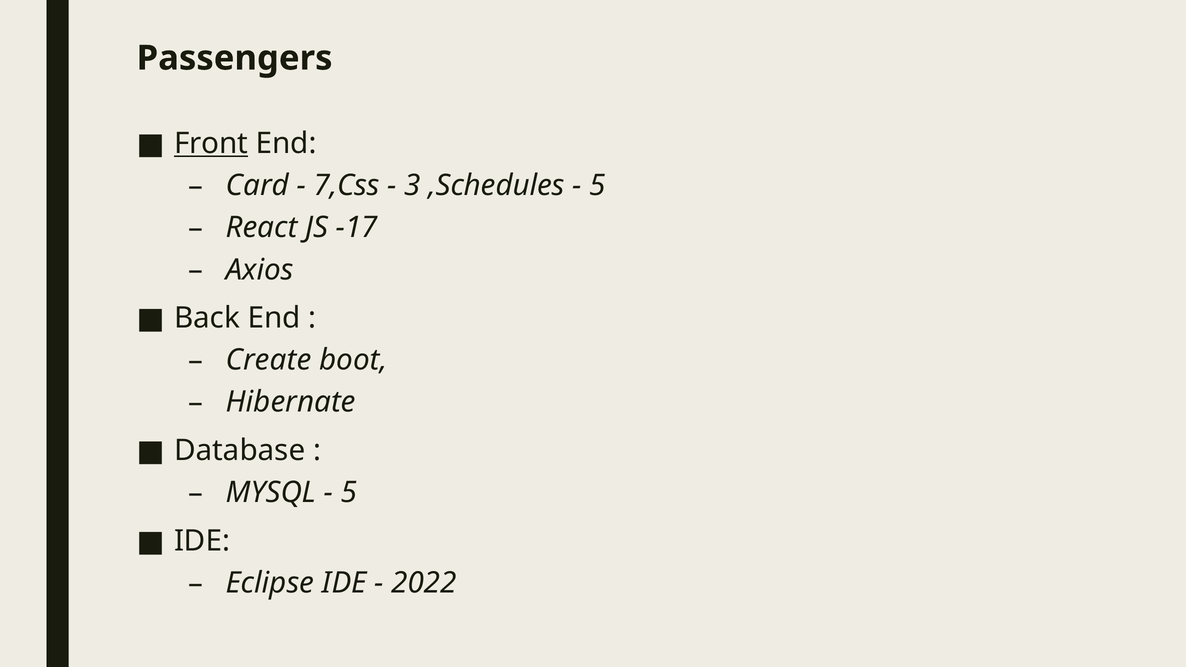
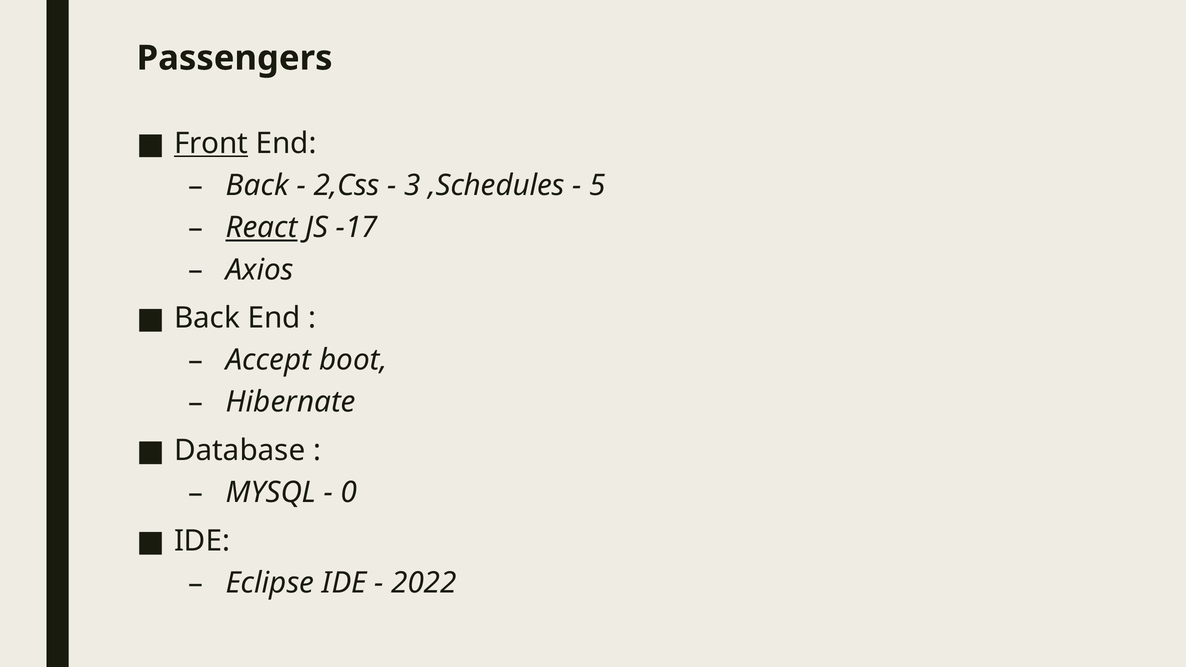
Card: Card -> Back (257, 186)
7,Css: 7,Css -> 2,Css (347, 186)
React underline: none -> present (262, 228)
Create: Create -> Accept (268, 360)
5: 5 -> 0 (349, 493)
